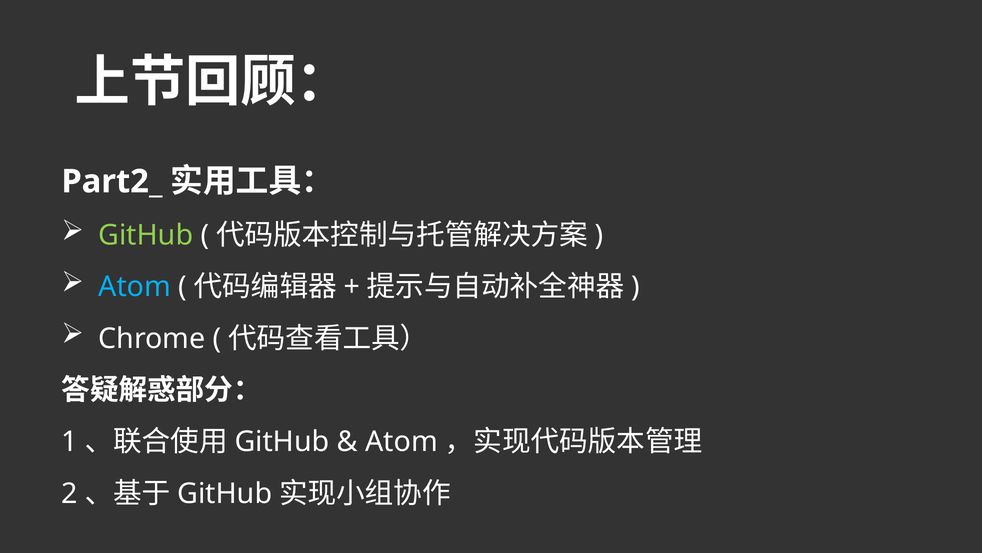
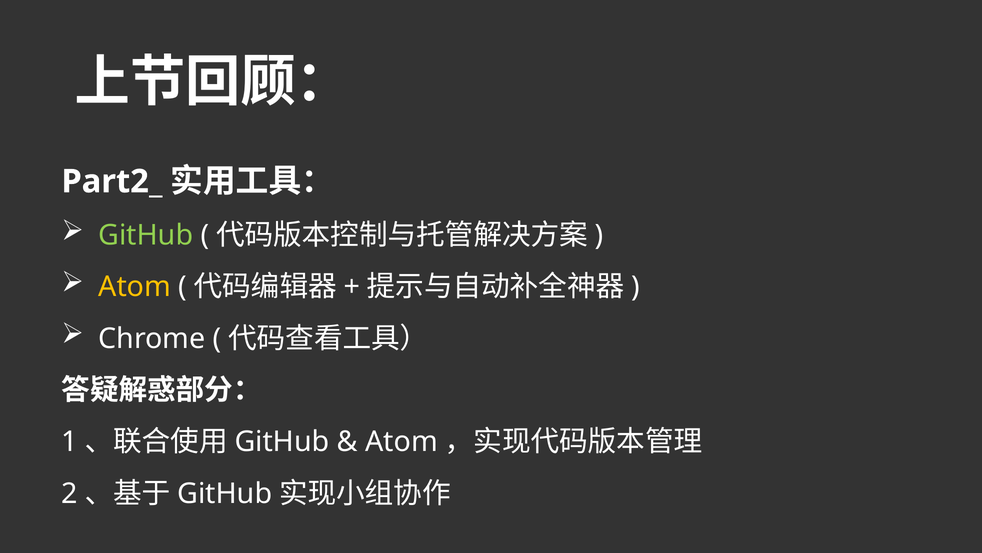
Atom colour: light blue -> yellow (135, 287)
